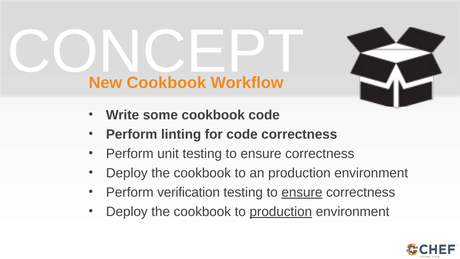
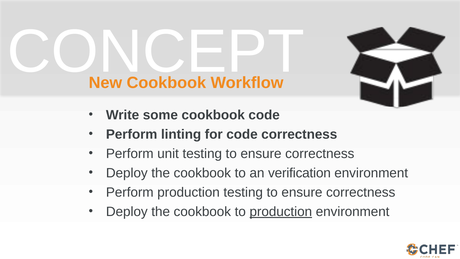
an production: production -> verification (299, 173)
Perform verification: verification -> production (189, 192)
ensure underline: present -> none (302, 192)
